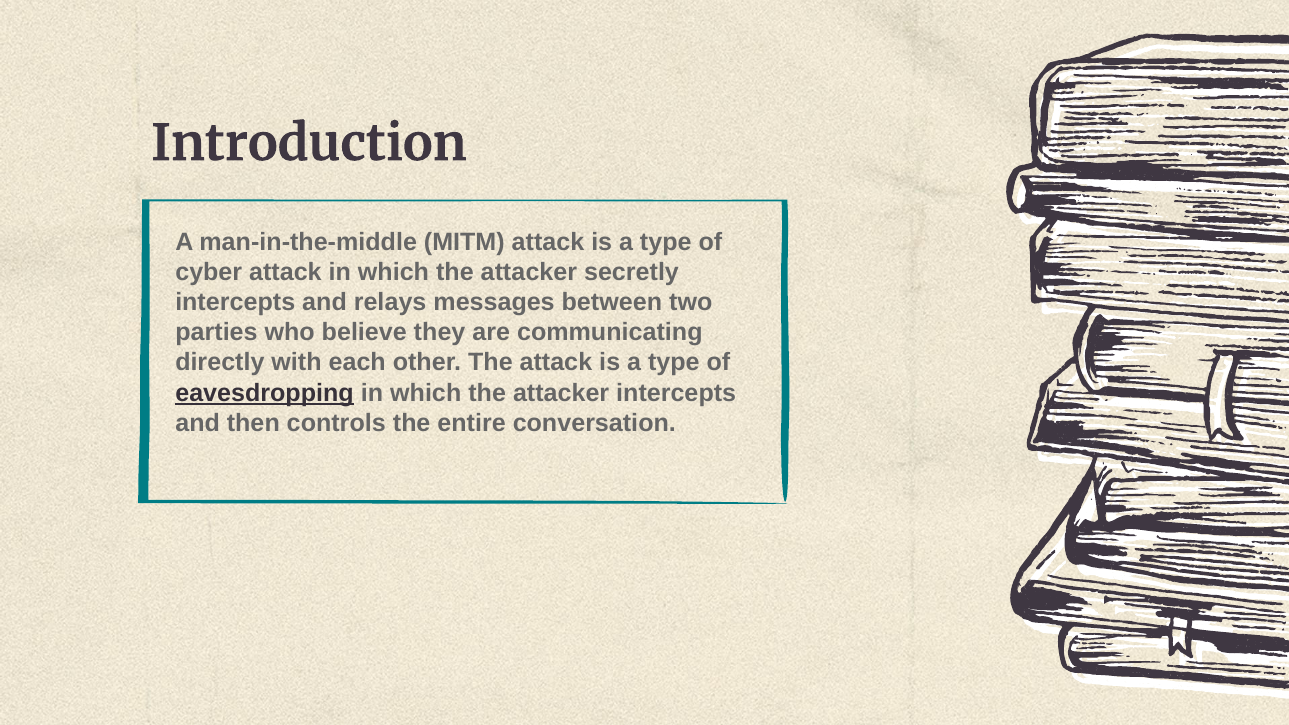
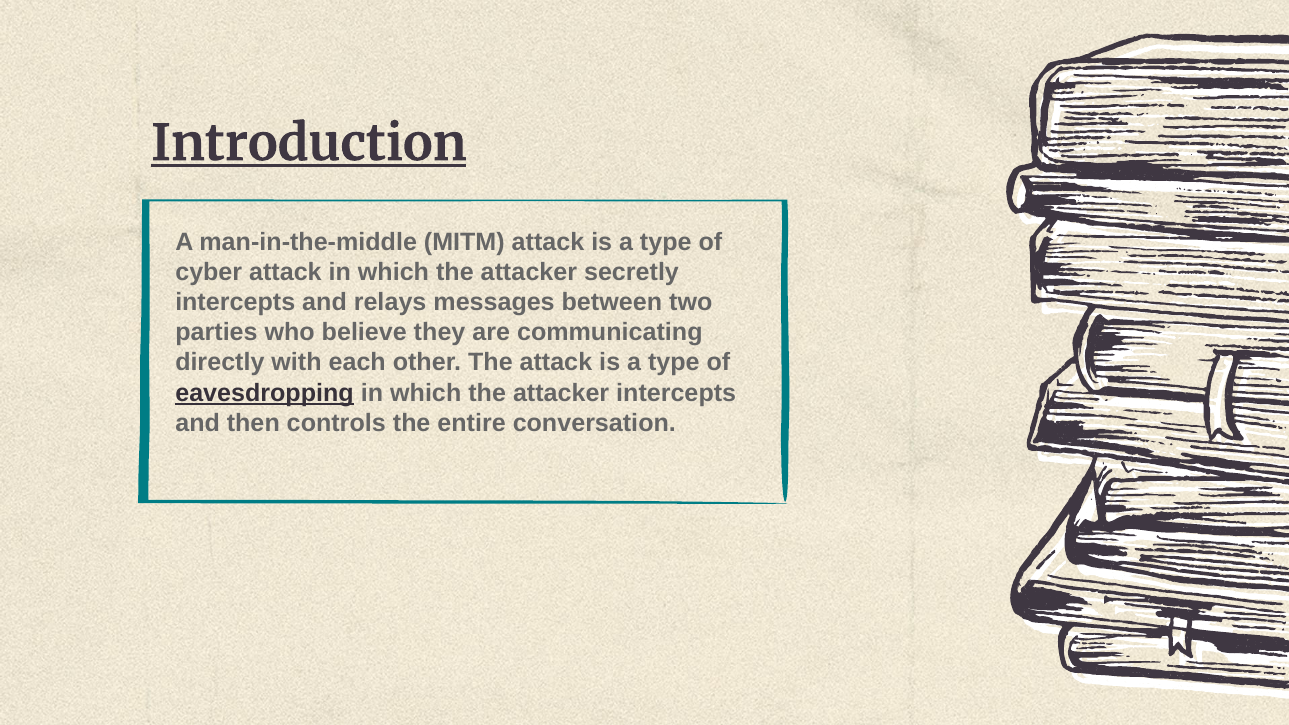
Introduction underline: none -> present (309, 144)
